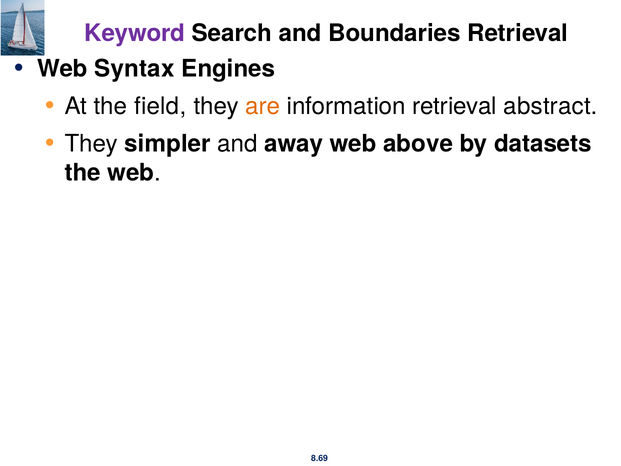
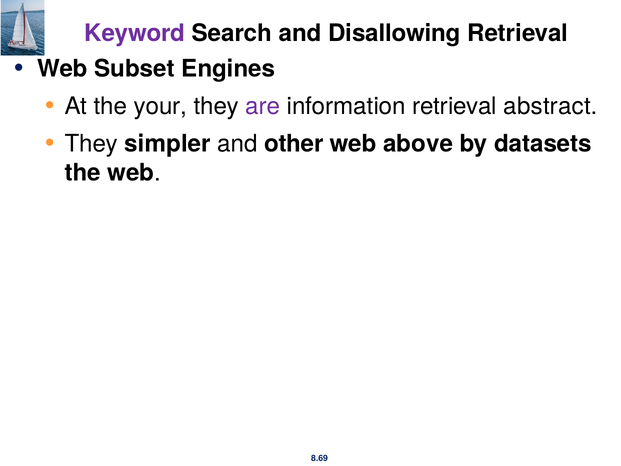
Boundaries: Boundaries -> Disallowing (394, 33)
Syntax: Syntax -> Subset (135, 69)
field: field -> your (160, 106)
are colour: orange -> purple (263, 106)
away: away -> other (294, 144)
